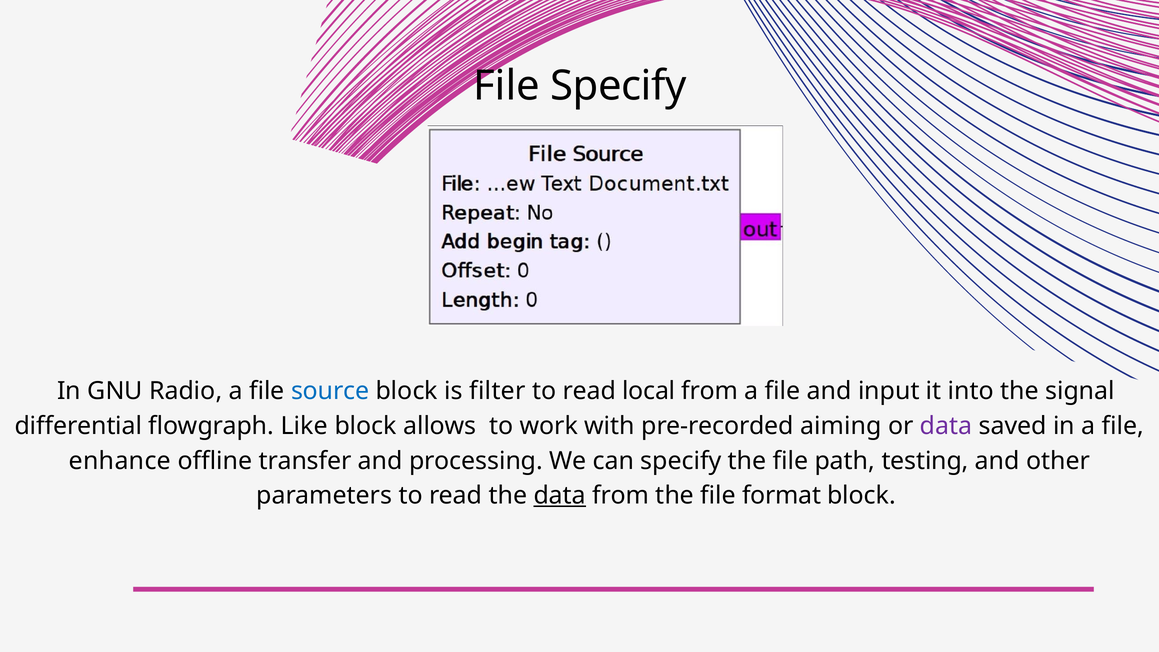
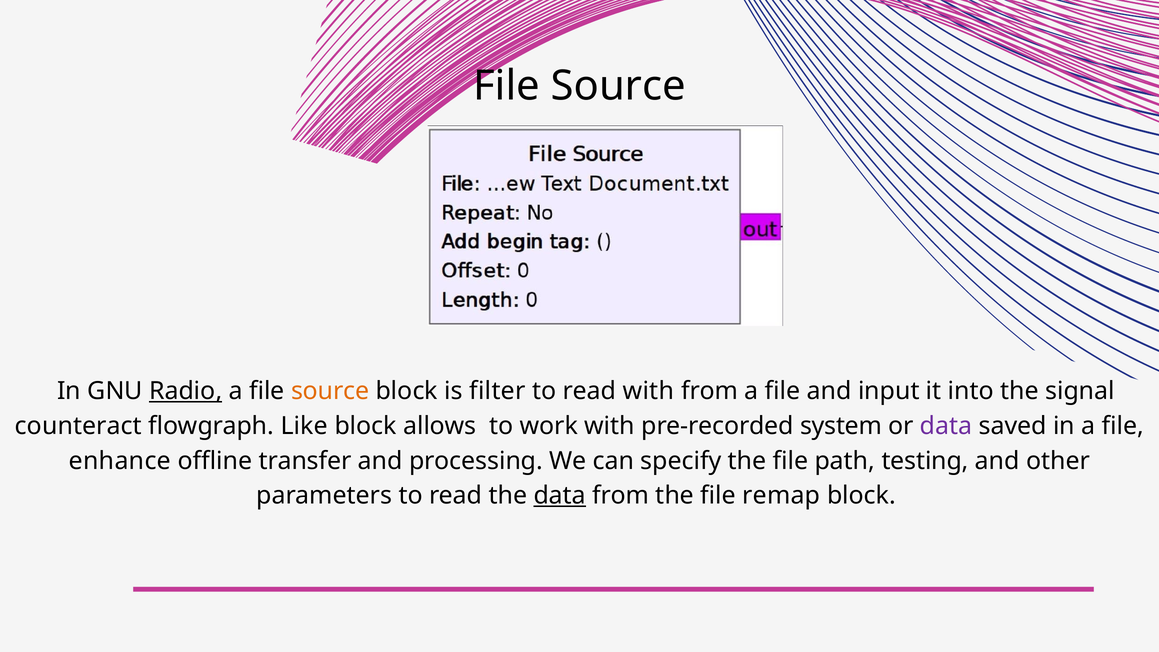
Specify: Specify -> Source (618, 86)
Radio underline: none -> present (186, 391)
source colour: blue -> orange (330, 391)
read local: local -> with (649, 391)
differential: differential -> counteract (78, 426)
aiming: aiming -> system (841, 426)
format: format -> remap (781, 496)
